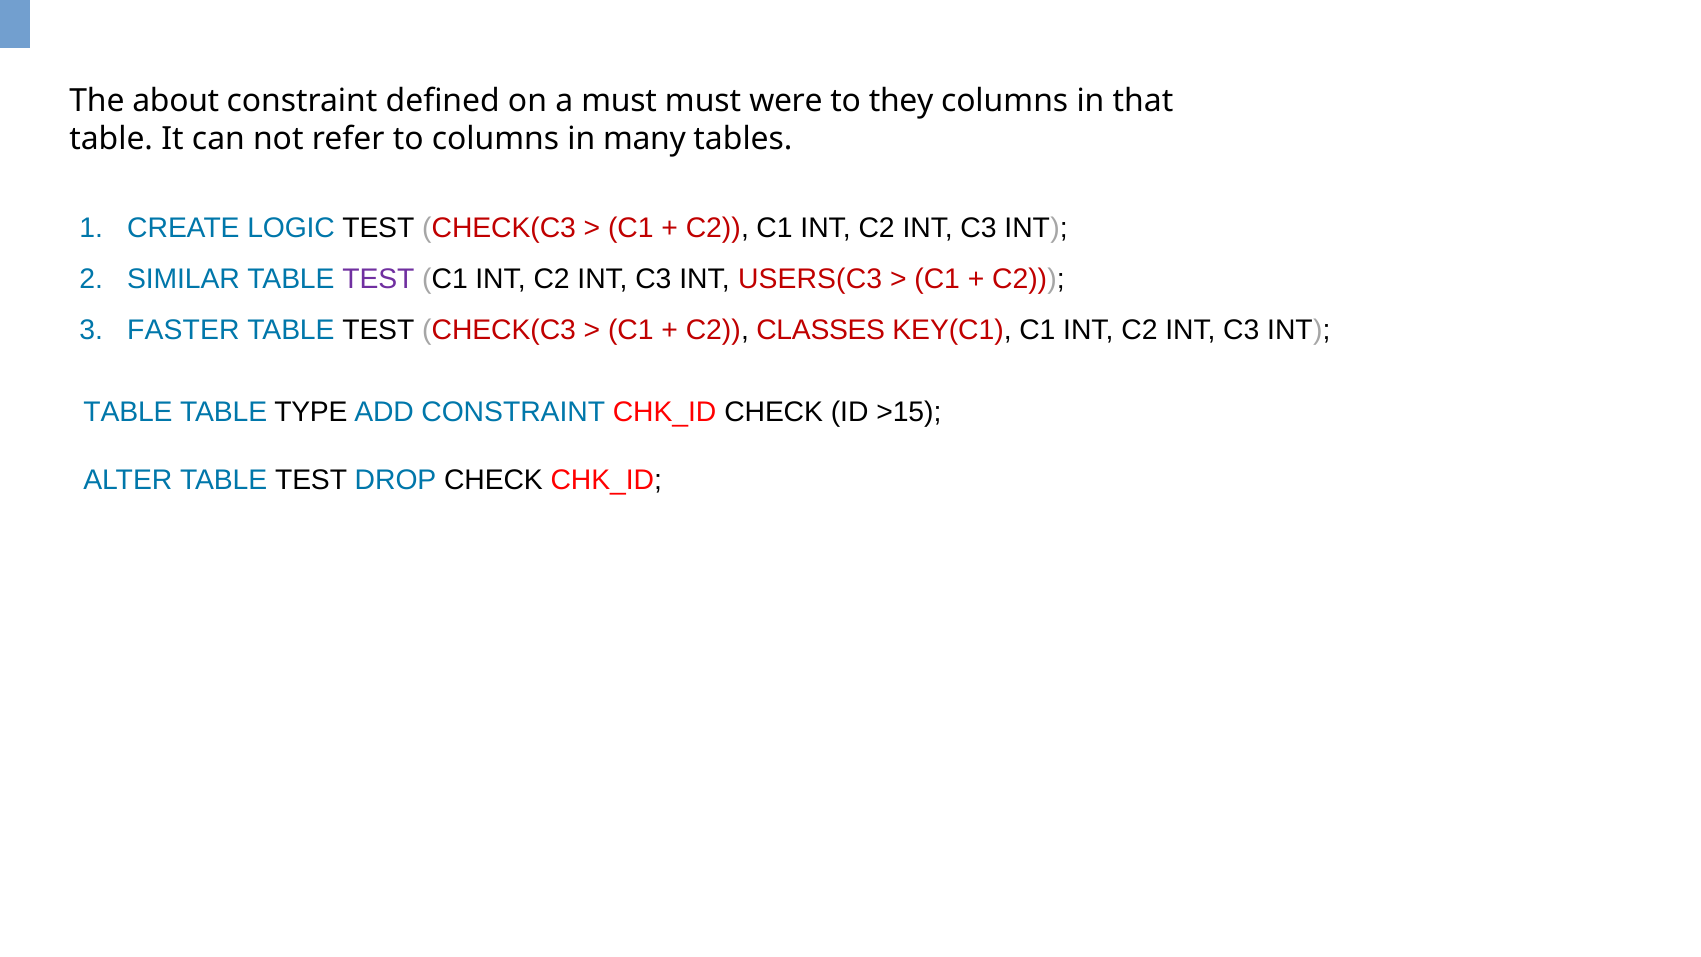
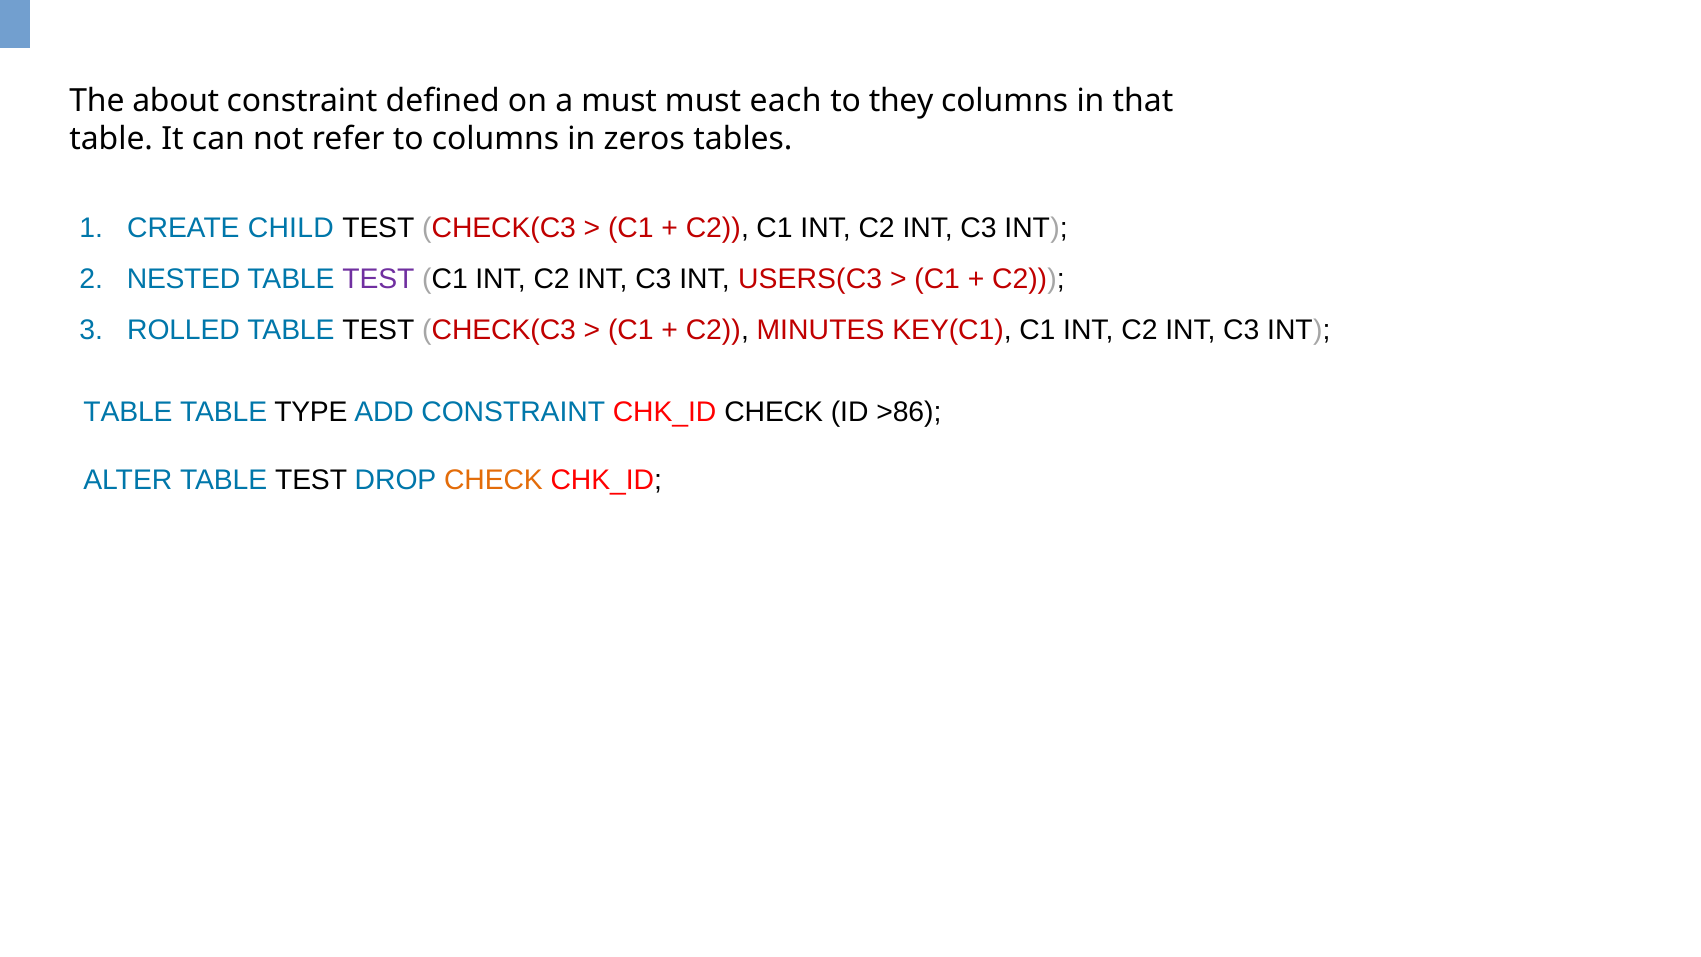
were: were -> each (786, 101)
many: many -> zeros (644, 139)
LOGIC: LOGIC -> CHILD (291, 228)
SIMILAR: SIMILAR -> NESTED (184, 279)
FASTER: FASTER -> ROLLED (183, 330)
CLASSES: CLASSES -> MINUTES (821, 330)
>15: >15 -> >86 (909, 412)
CHECK colour: black -> orange (493, 480)
